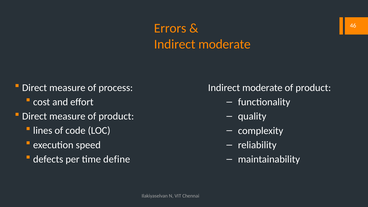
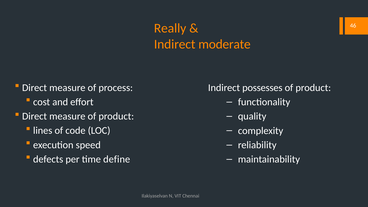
Errors: Errors -> Really (170, 28)
moderate: moderate -> possesses (262, 88)
